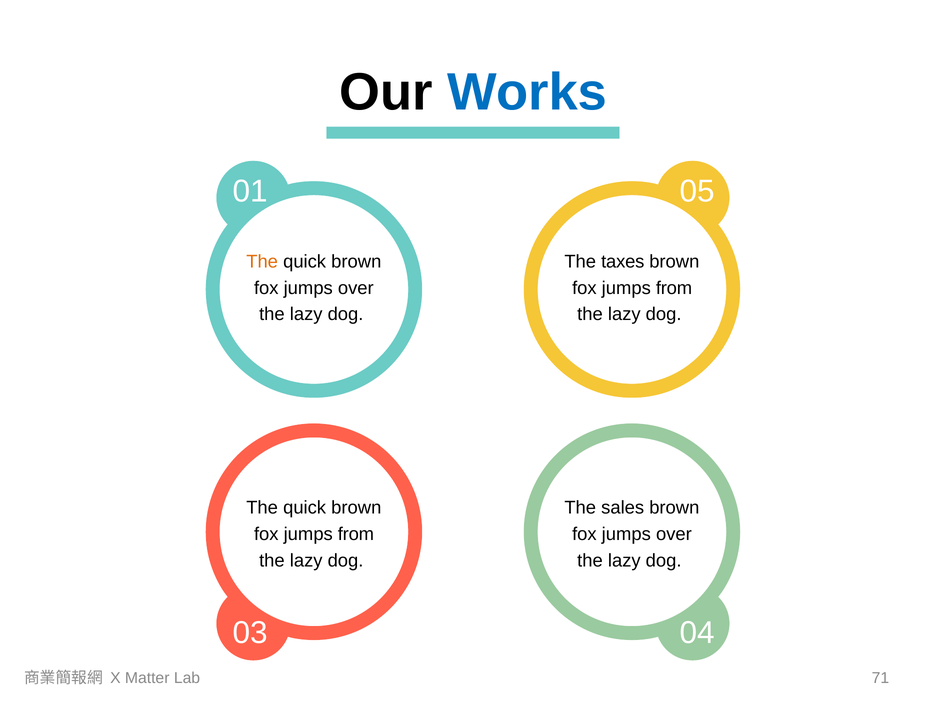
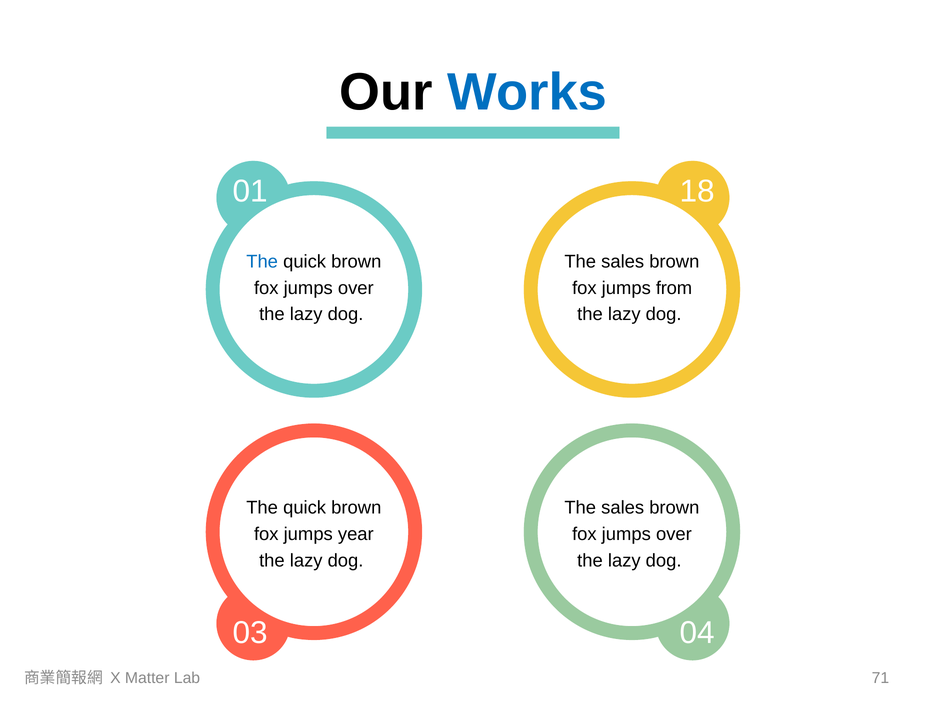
05: 05 -> 18 (697, 191)
The colour: orange -> blue (262, 262)
taxes: taxes -> sales (623, 262)
from: from -> year (356, 534)
